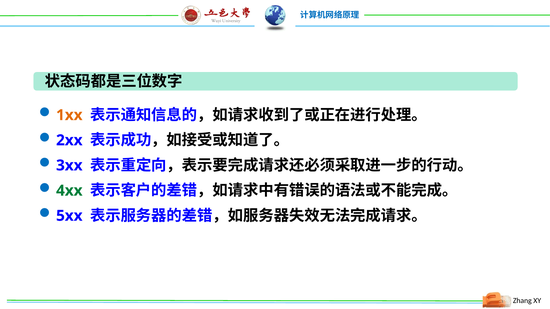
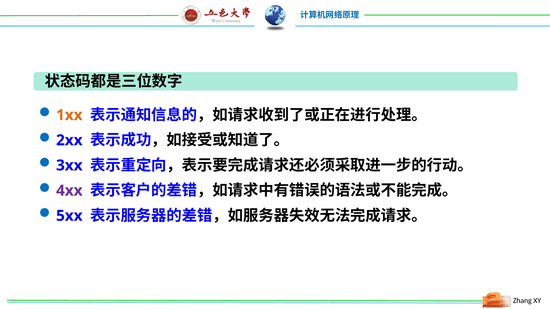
4xx colour: green -> purple (69, 191)
